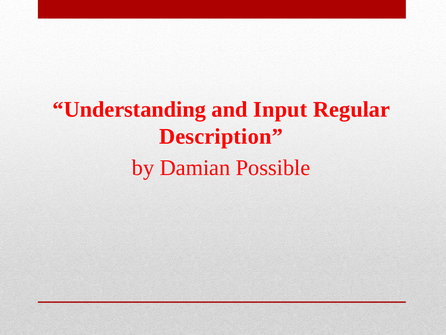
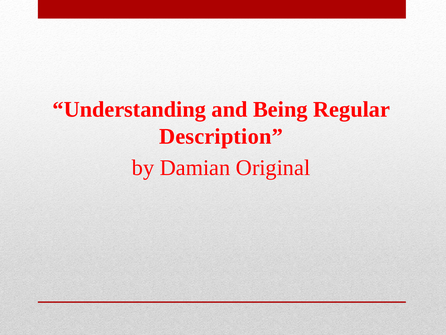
Input: Input -> Being (280, 109)
Possible: Possible -> Original (273, 167)
